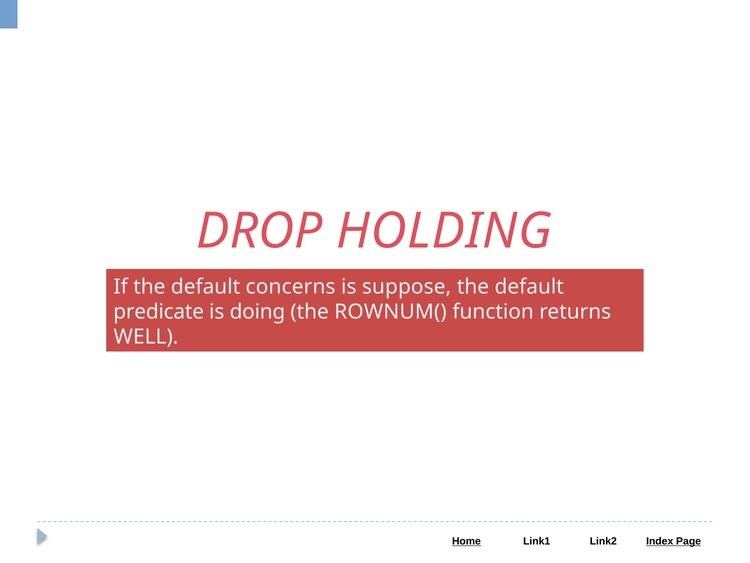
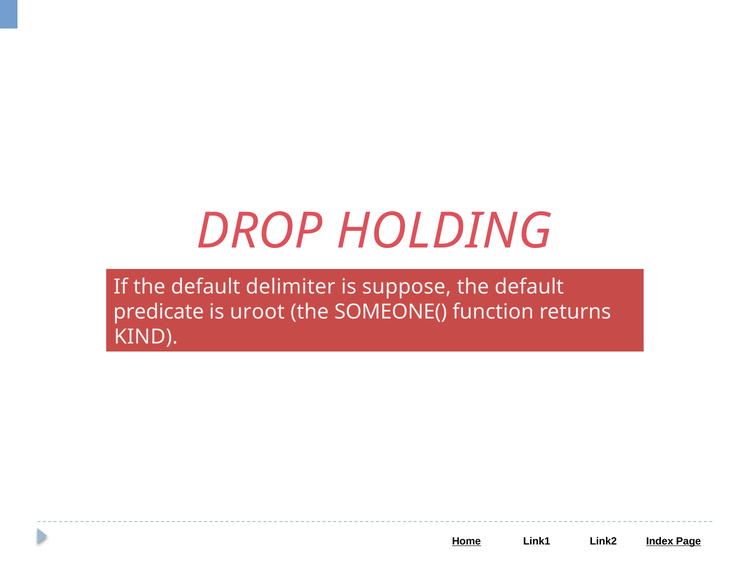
concerns: concerns -> delimiter (291, 286)
doing: doing -> uroot (257, 311)
ROWNUM(: ROWNUM( -> SOMEONE( (391, 311)
WELL: WELL -> KIND (146, 336)
